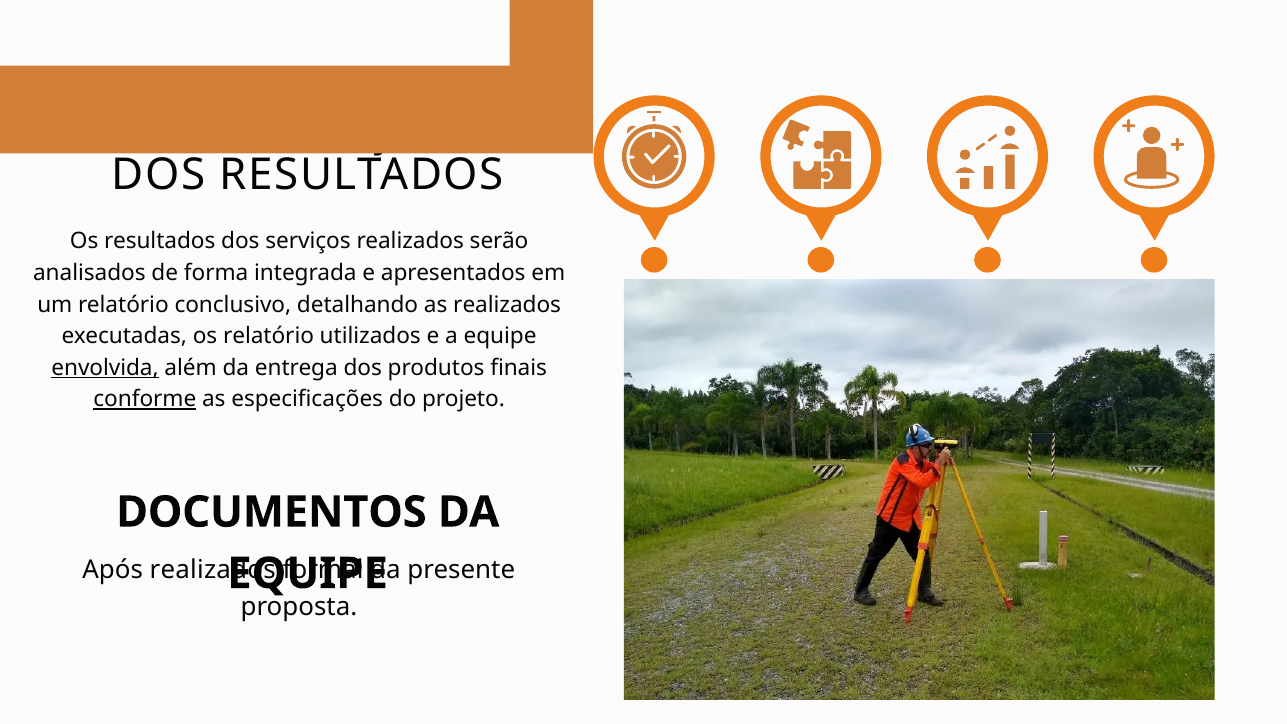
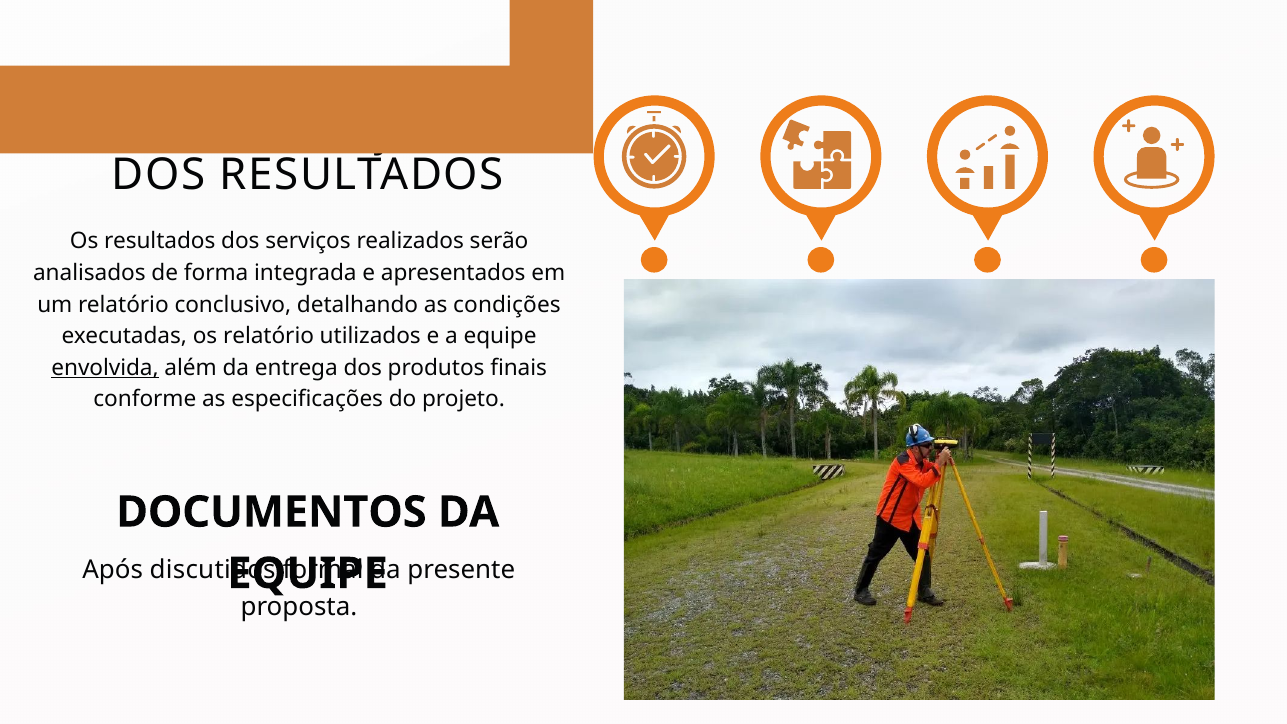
as realizados: realizados -> condições (507, 305)
conforme underline: present -> none (145, 399)
Após realizados: realizados -> discutidos (213, 570)
